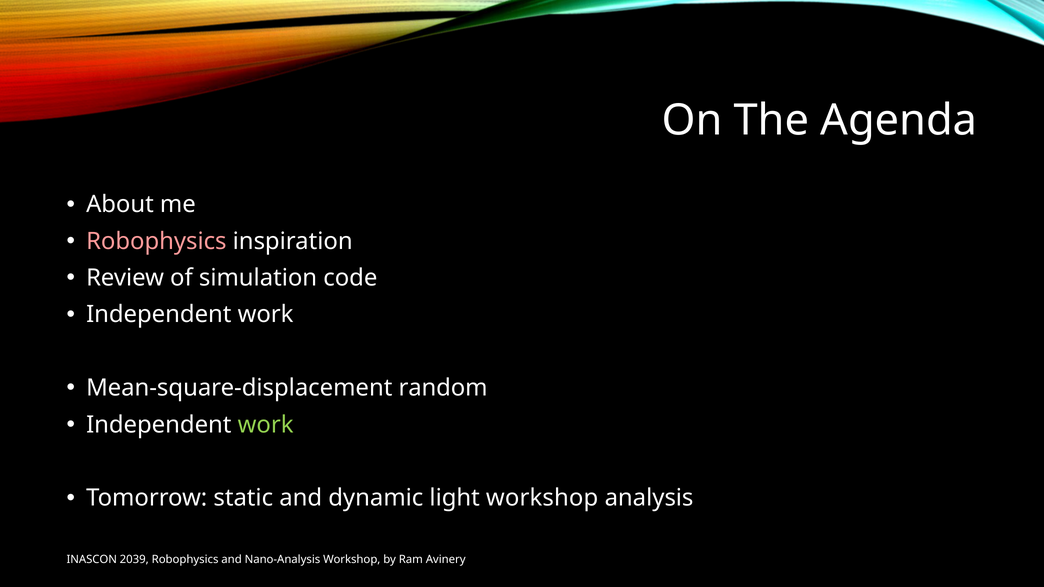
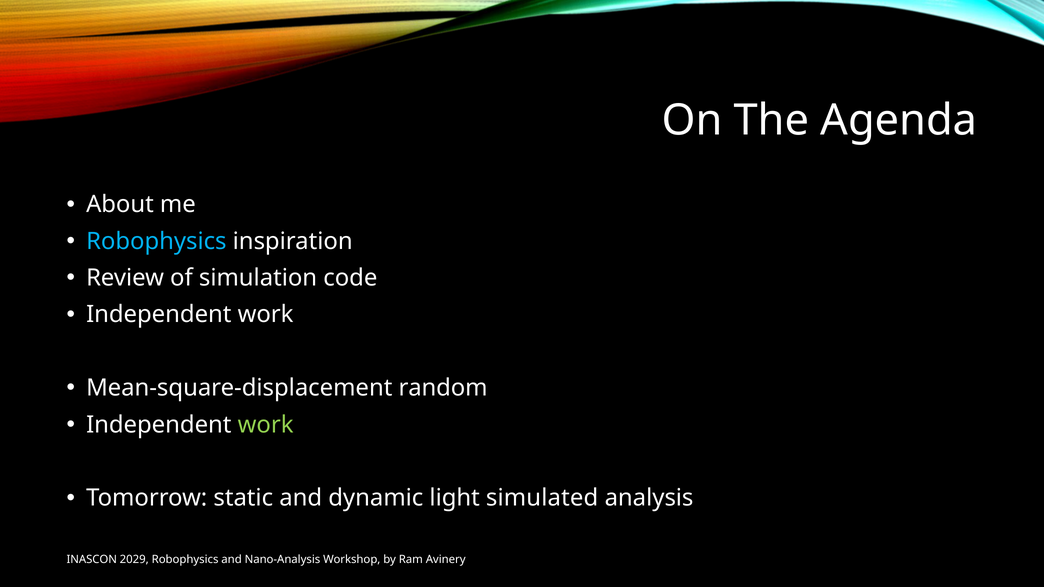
Robophysics colour: pink -> light blue (156, 241)
light workshop: workshop -> simulated (542, 498)
2039: 2039 -> 2029 (134, 560)
